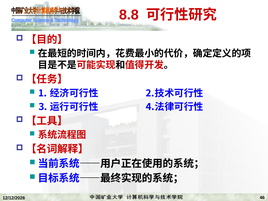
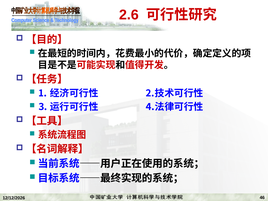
8.8: 8.8 -> 2.6 (129, 15)
